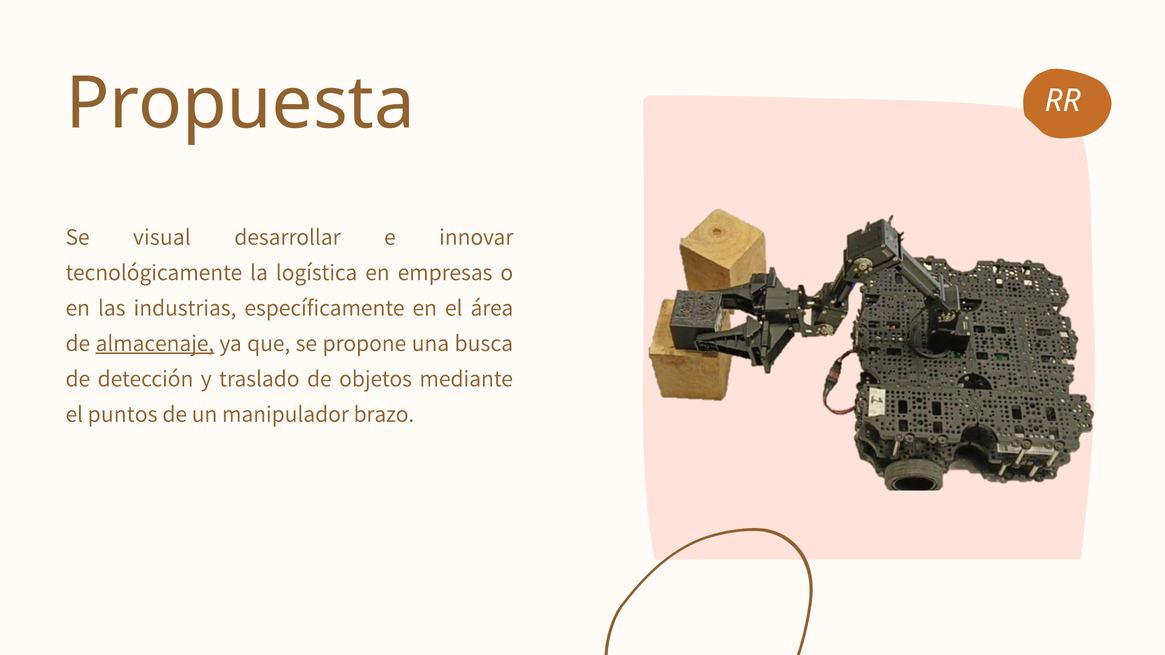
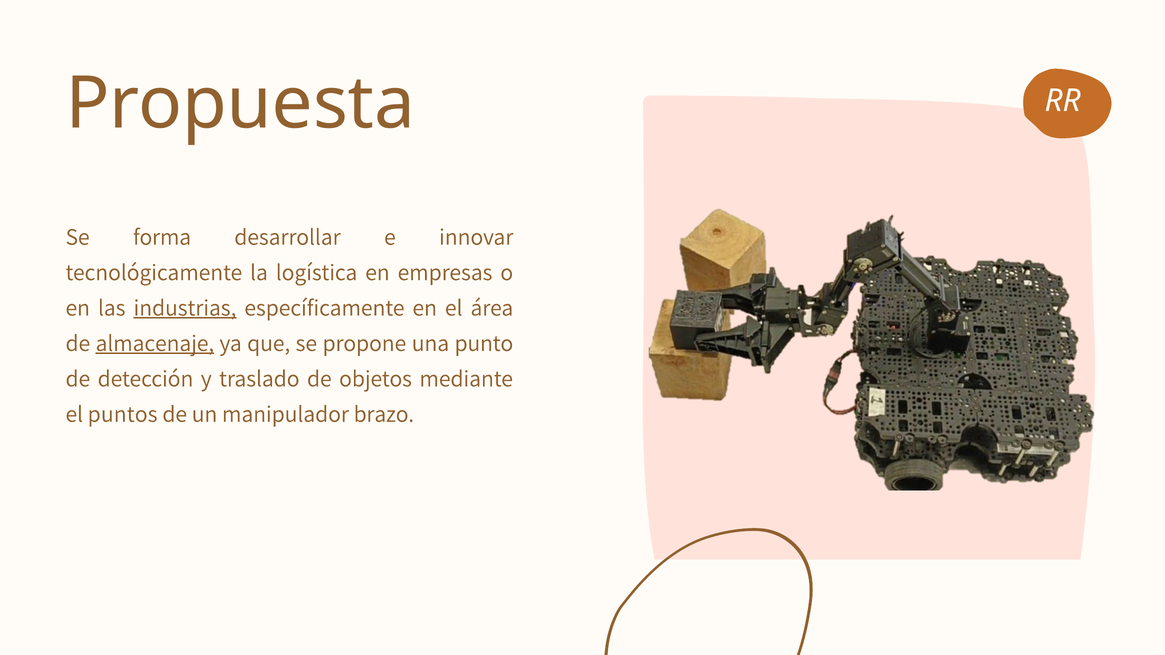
visual: visual -> forma (162, 237)
industrias underline: none -> present (185, 308)
busca: busca -> punto (484, 343)
